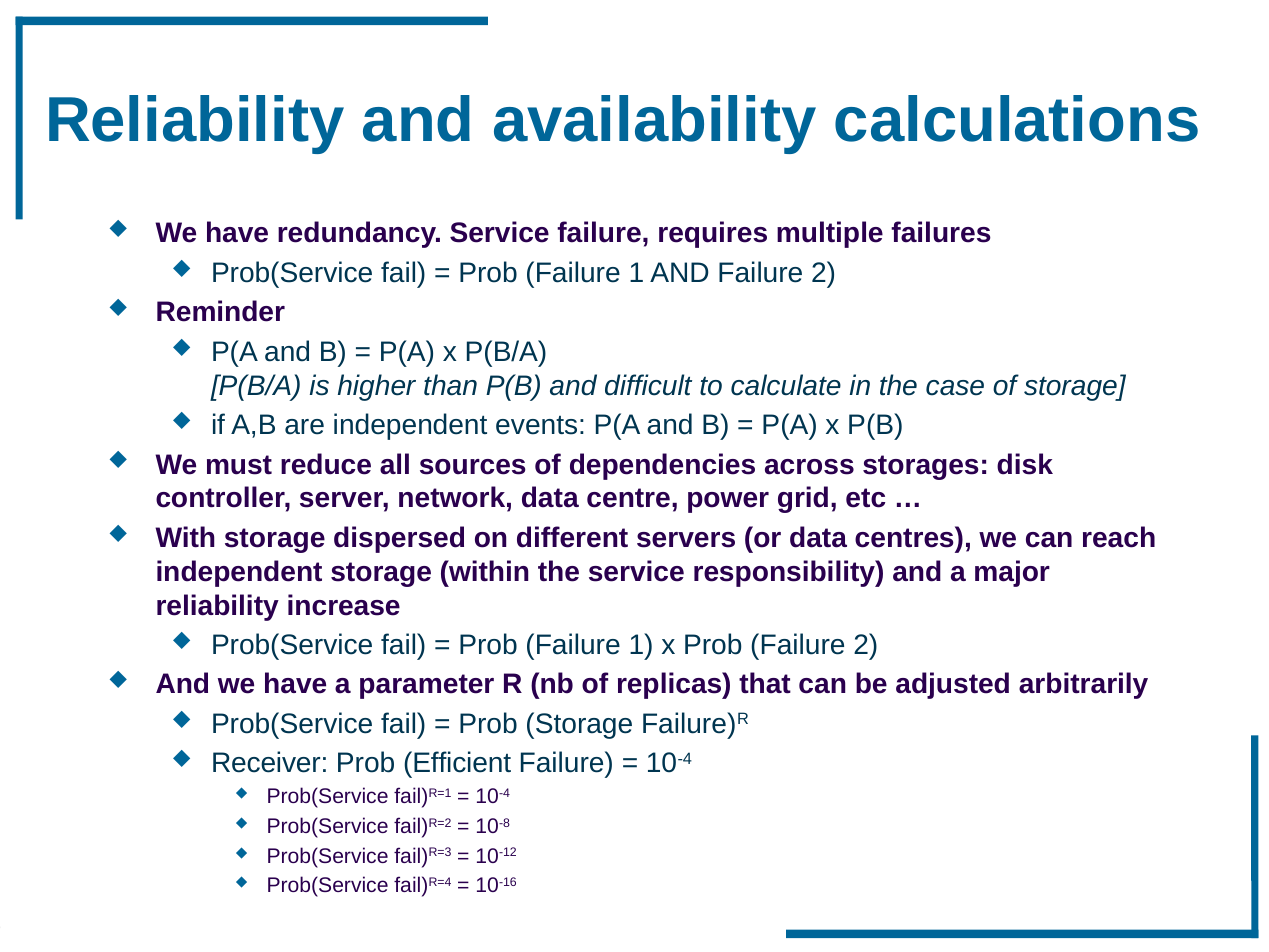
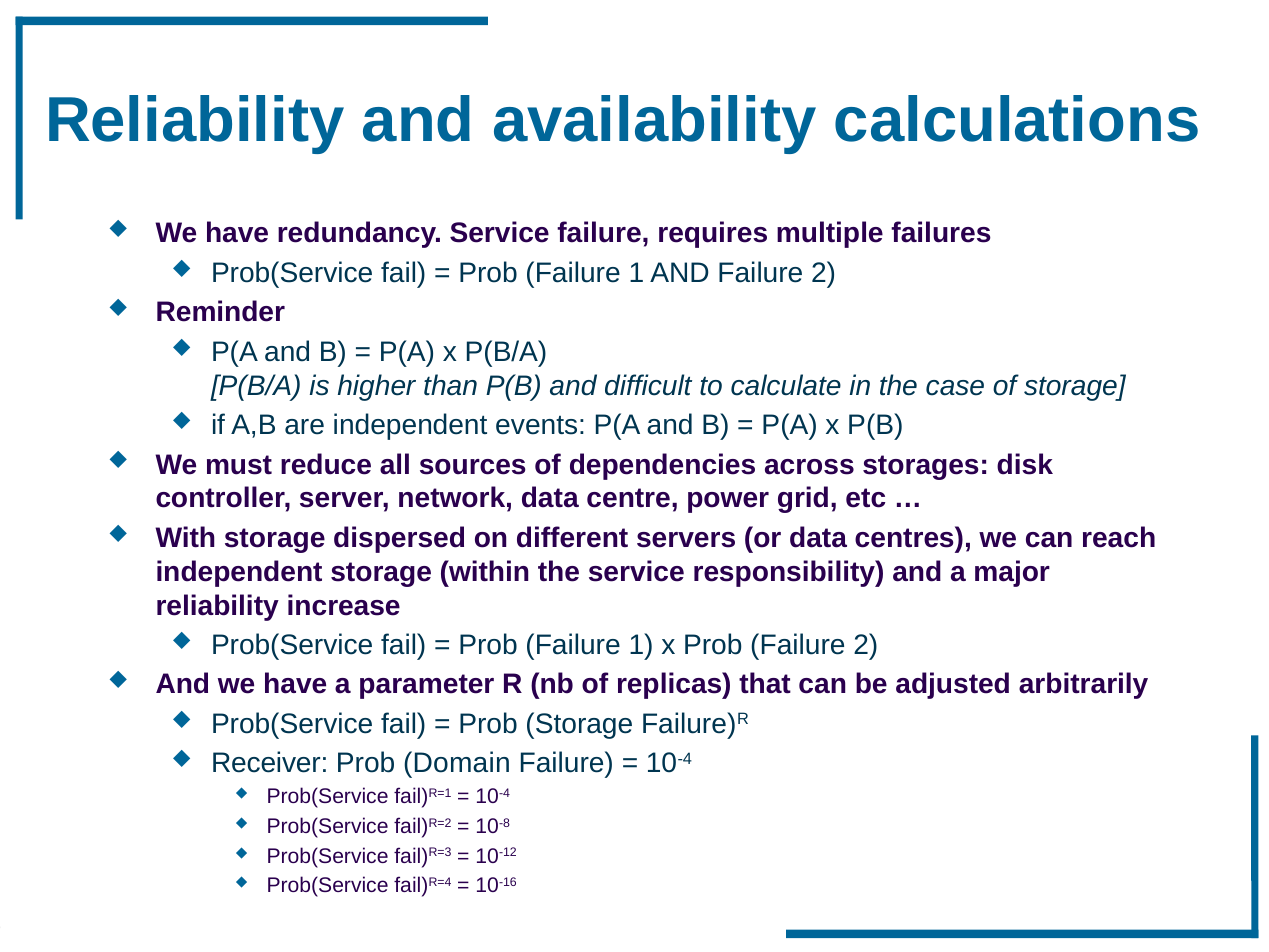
Efficient: Efficient -> Domain (457, 763)
